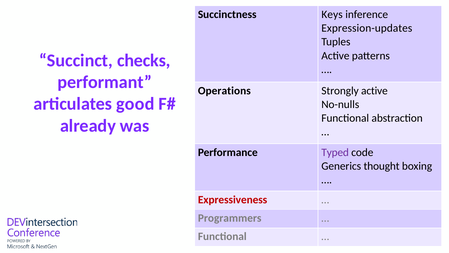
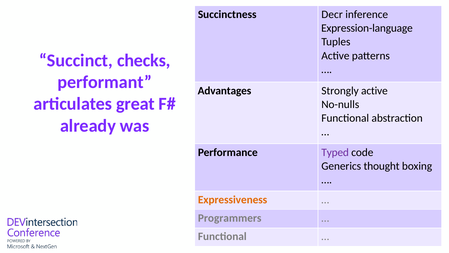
Keys: Keys -> Decr (332, 14)
Expression-updates: Expression-updates -> Expression-language (367, 28)
Operations: Operations -> Advantages (224, 90)
good: good -> great (135, 104)
Expressiveness colour: red -> orange (233, 199)
